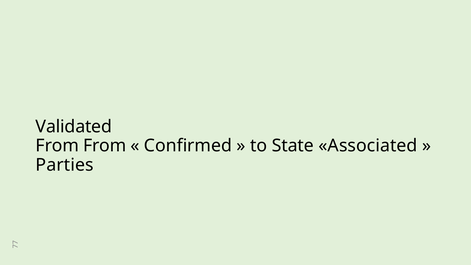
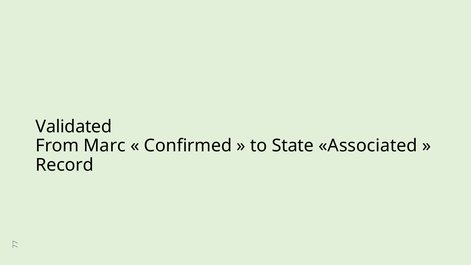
From From: From -> Marc (105, 146)
Parties: Parties -> Record (65, 165)
